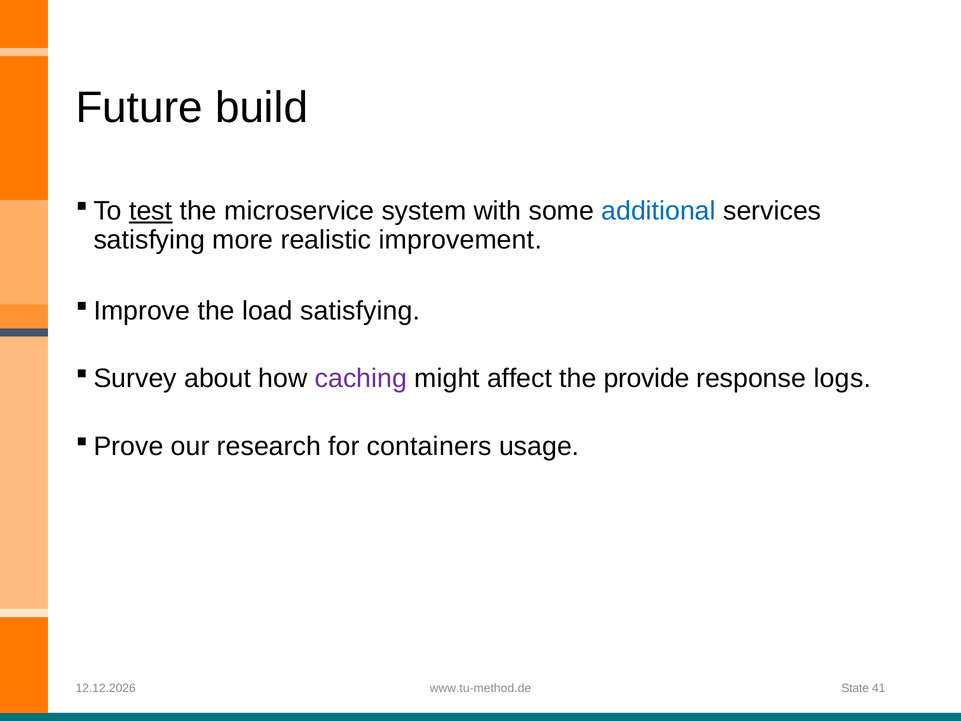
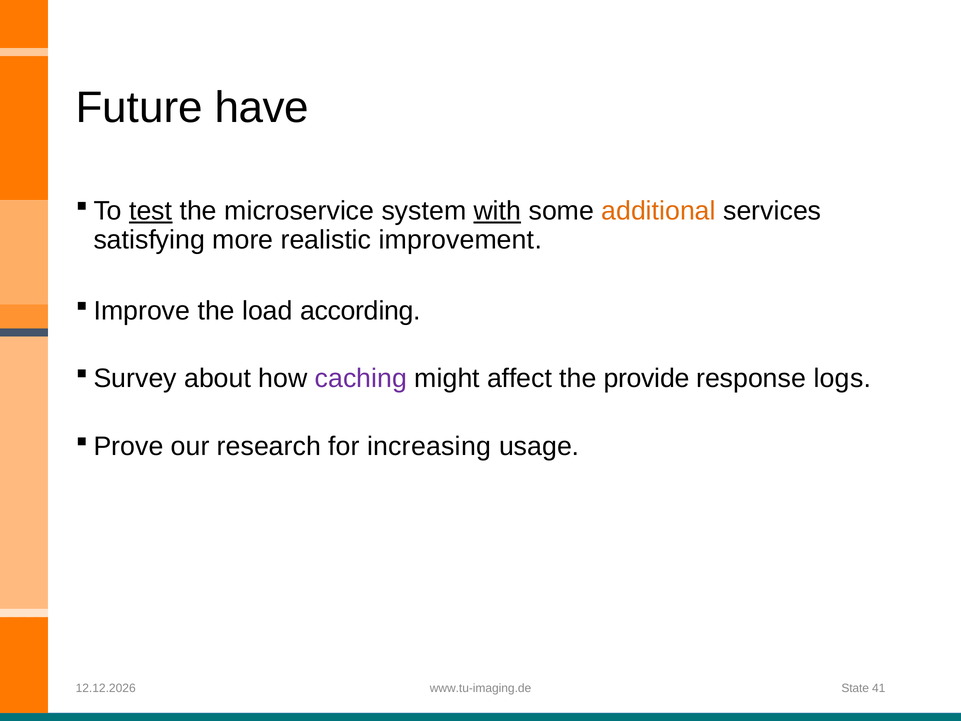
build: build -> have (262, 108)
with underline: none -> present (497, 211)
additional colour: blue -> orange (659, 211)
load satisfying: satisfying -> according (360, 311)
containers: containers -> increasing (429, 446)
www.tu-method.de: www.tu-method.de -> www.tu-imaging.de (481, 688)
